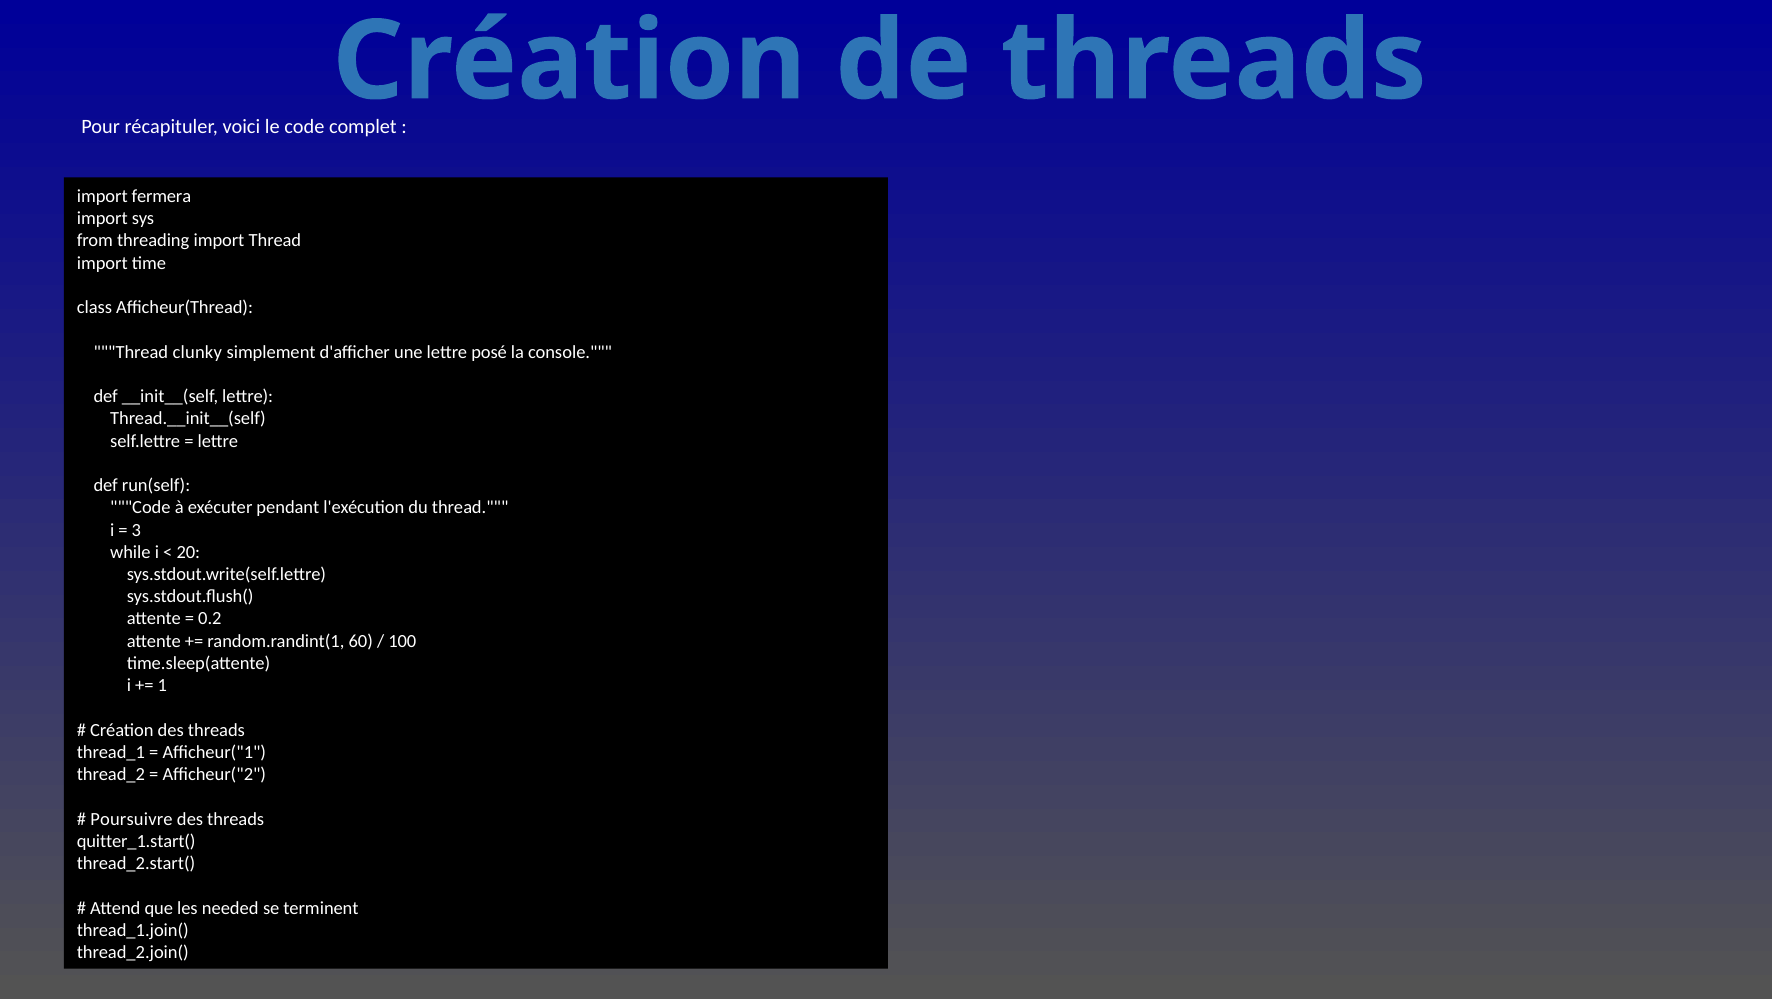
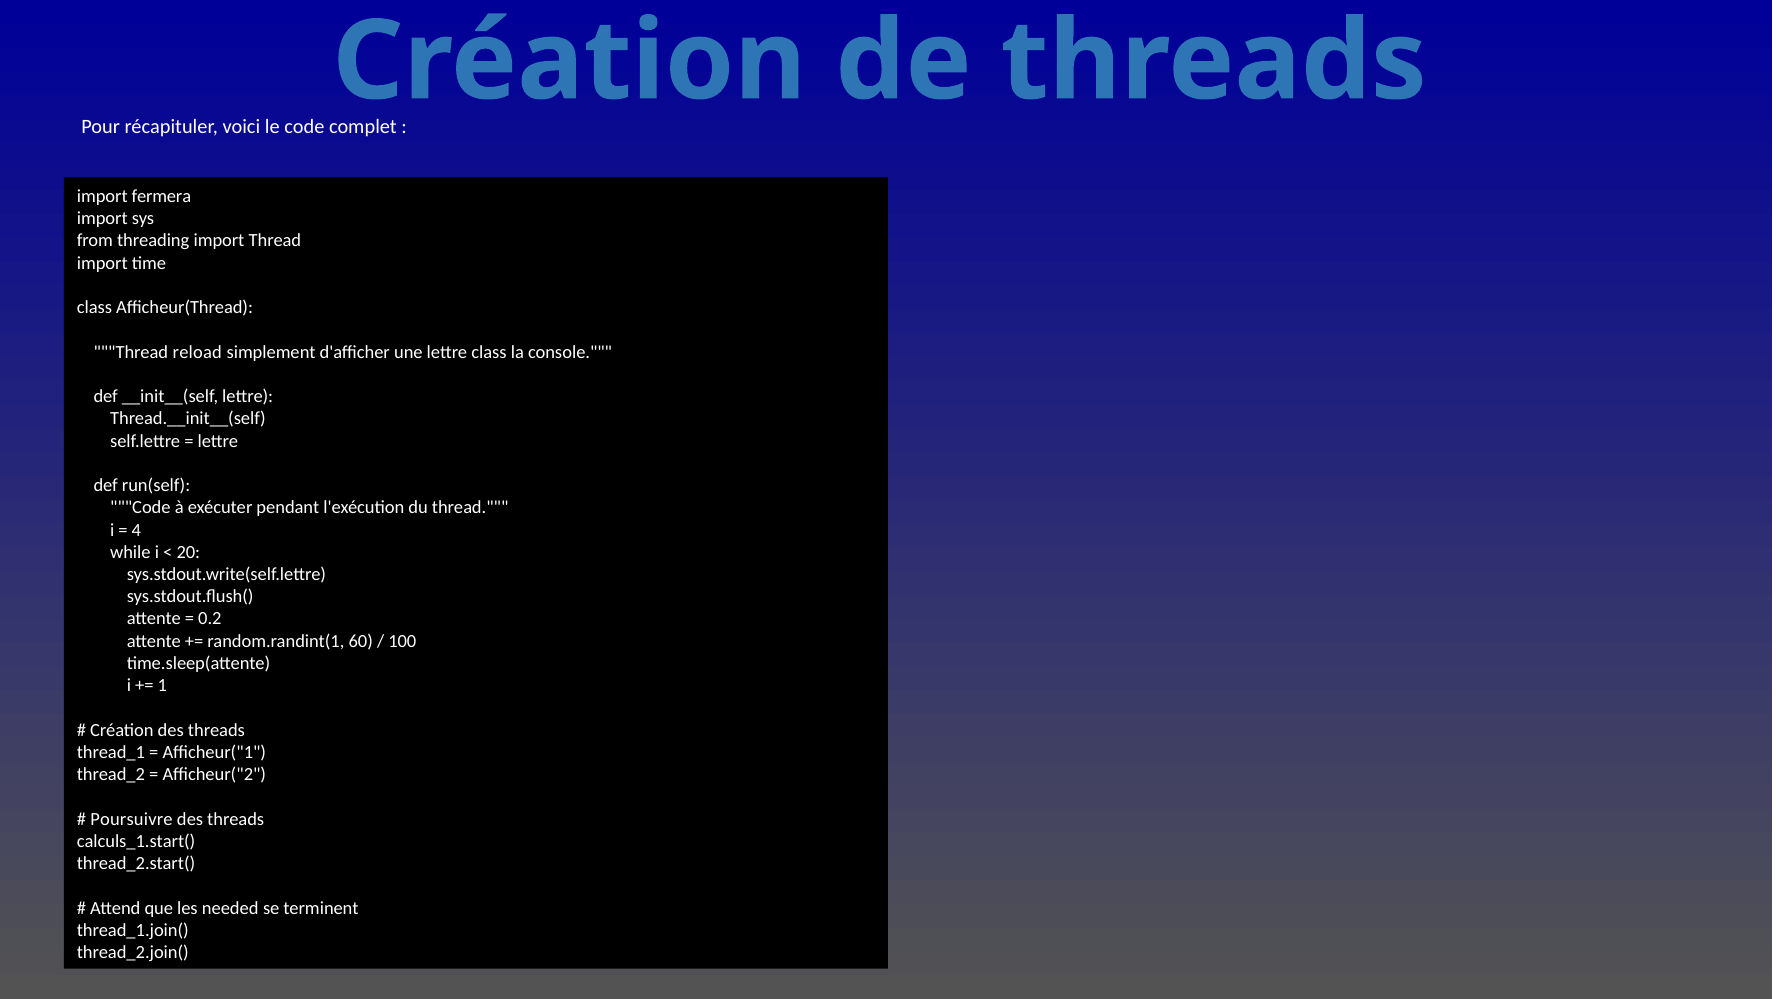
clunky: clunky -> reload (197, 352)
lettre posé: posé -> class (489, 352)
3: 3 -> 4 (136, 530)
quitter_1.start(: quitter_1.start( -> calculs_1.start( (136, 841)
